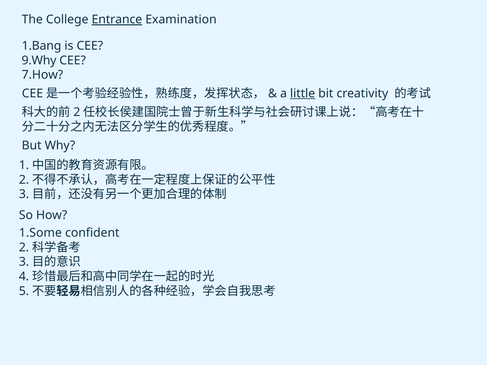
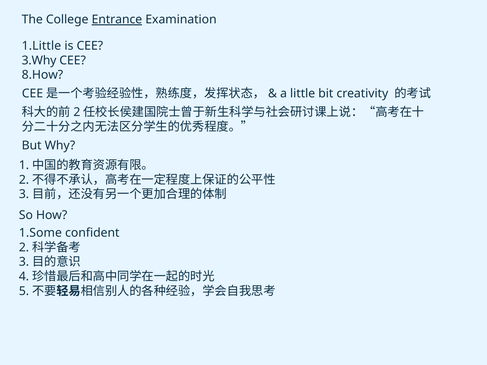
1.Bang: 1.Bang -> 1.Little (41, 46)
9.Why: 9.Why -> 3.Why (39, 60)
7.How: 7.How -> 8.How (42, 75)
little underline: present -> none (303, 94)
